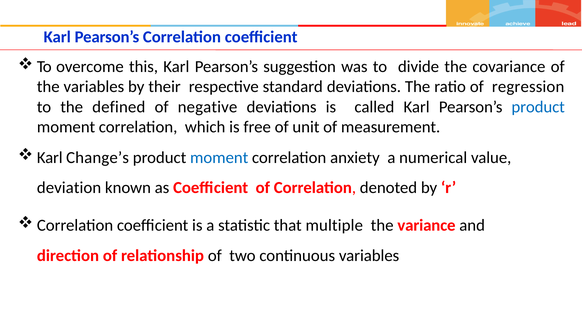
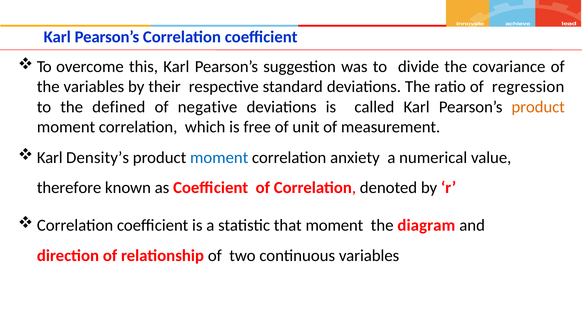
product colour: blue -> orange (538, 107)
Change’s: Change’s -> Density’s (98, 158)
deviation: deviation -> therefore (69, 188)
that multiple: multiple -> moment (334, 226)
variance: variance -> diagram (426, 226)
